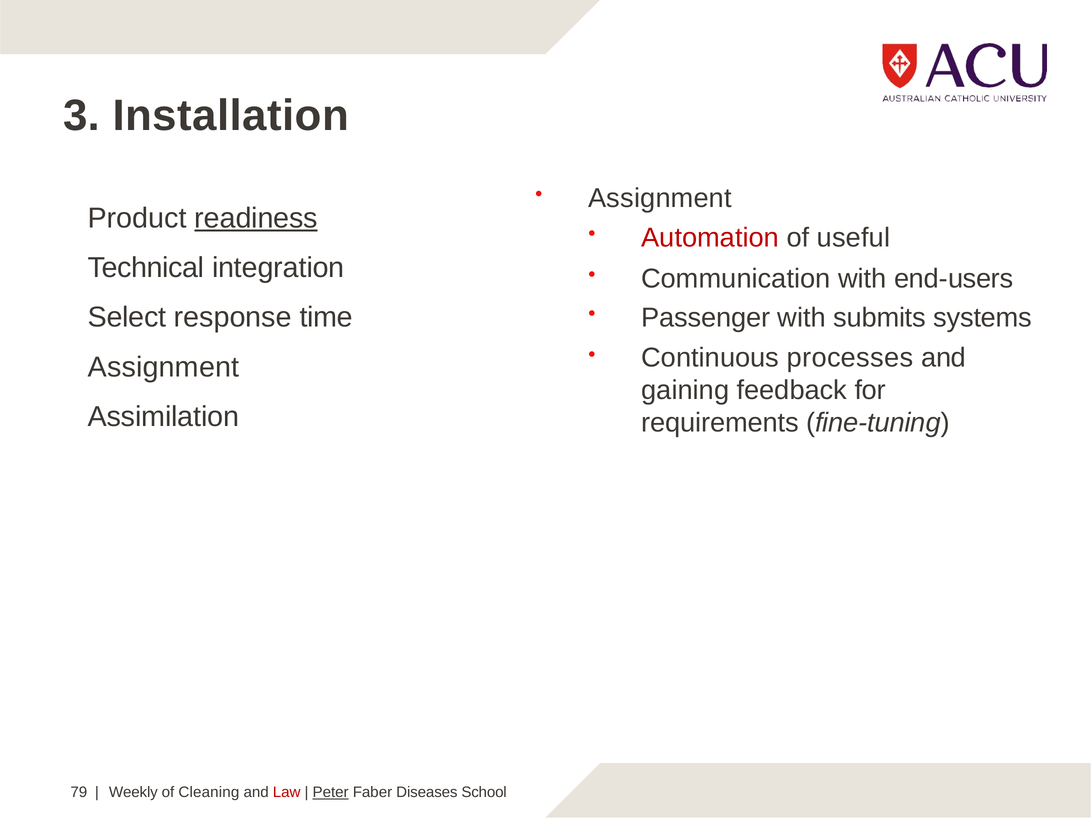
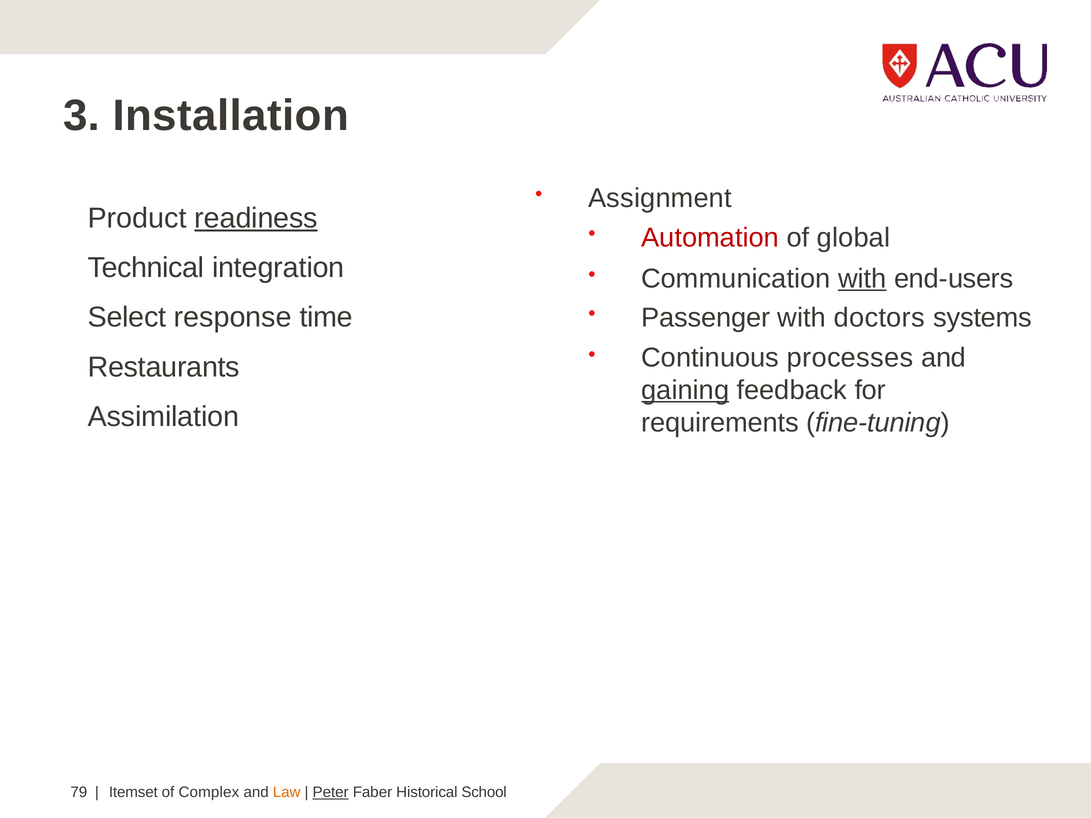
useful: useful -> global (853, 238)
with underline: none -> present (862, 279)
submits: submits -> doctors (879, 318)
Assignment: Assignment -> Restaurants (164, 367)
gaining underline: none -> present (685, 390)
Weekly: Weekly -> Itemset (133, 793)
Cleaning: Cleaning -> Complex (209, 793)
Law colour: red -> orange (287, 793)
Diseases: Diseases -> Historical (427, 793)
